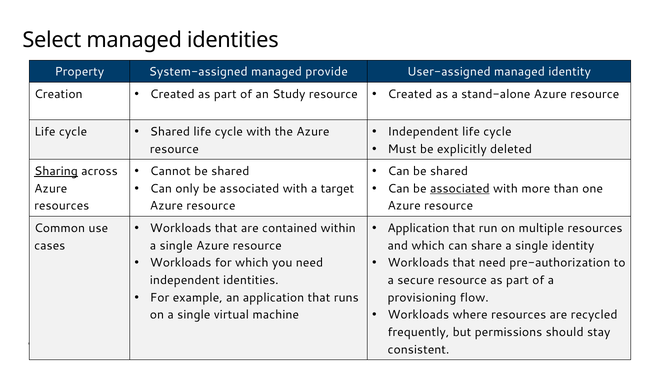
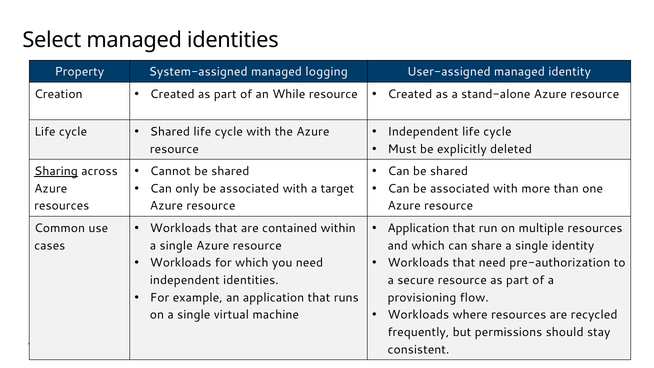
provide: provide -> logging (327, 72)
Study: Study -> While (289, 94)
associated underline: present -> none (460, 189)
